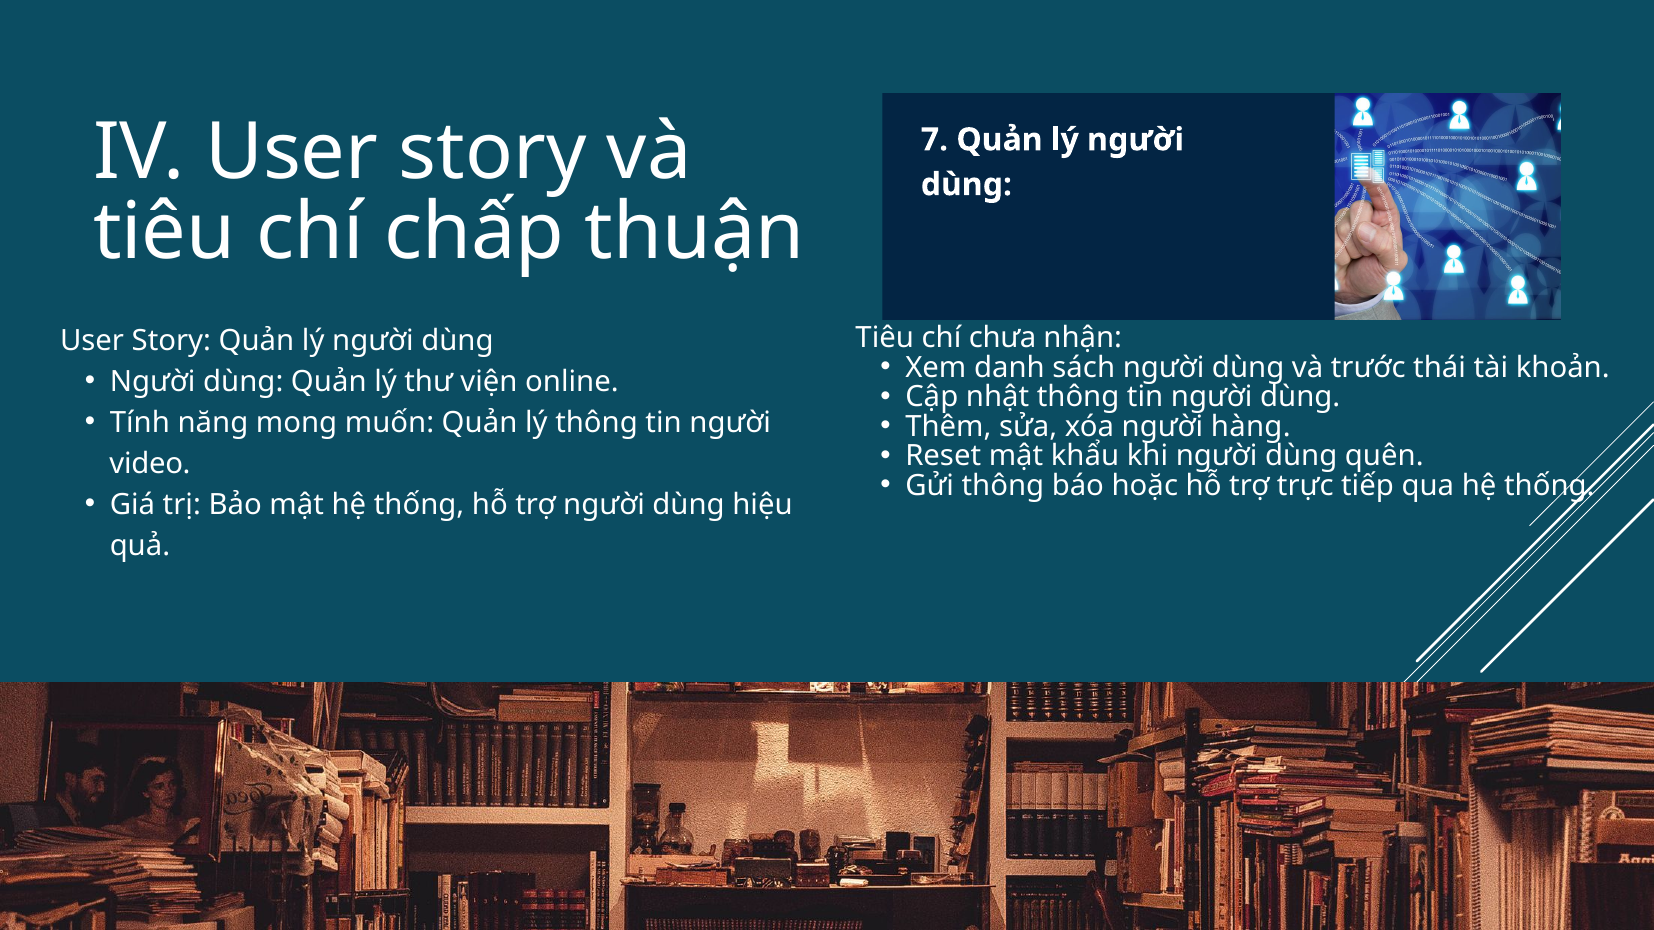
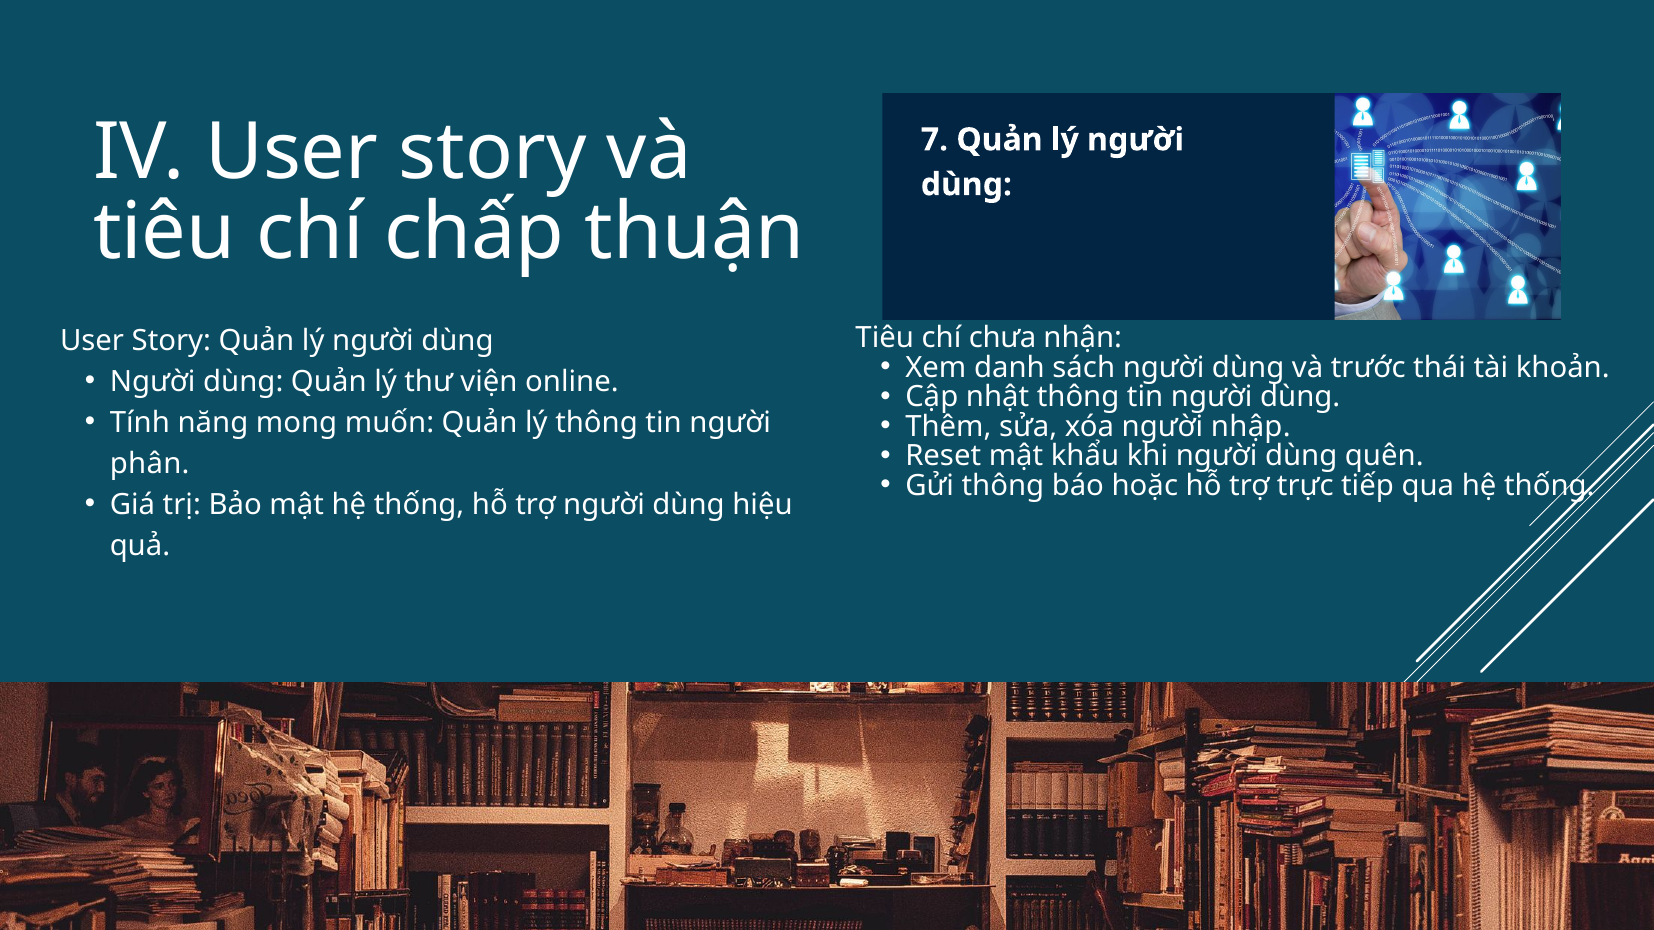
hàng: hàng -> nhập (1251, 427)
video: video -> phân (150, 464)
